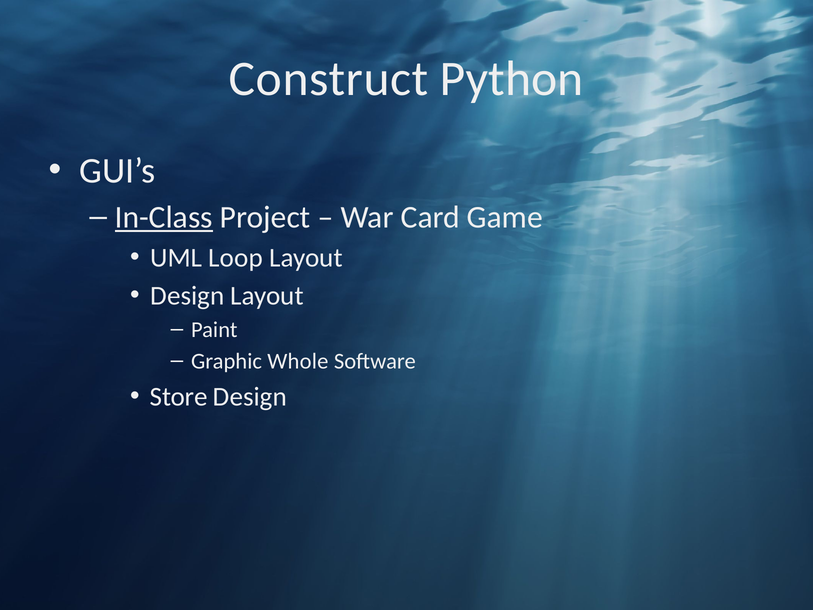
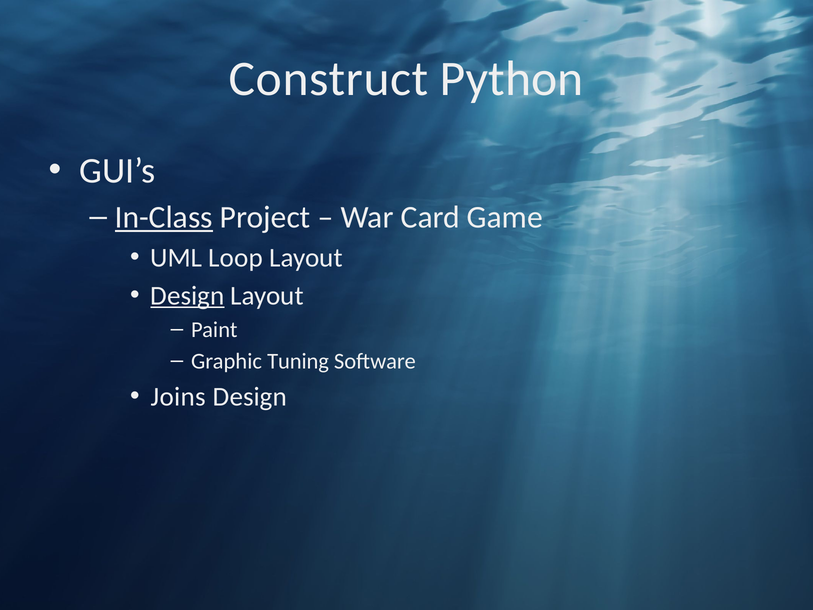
Design underline: none -> present (187, 295)
Whole: Whole -> Tuning (298, 361)
Store: Store -> Joins (178, 397)
